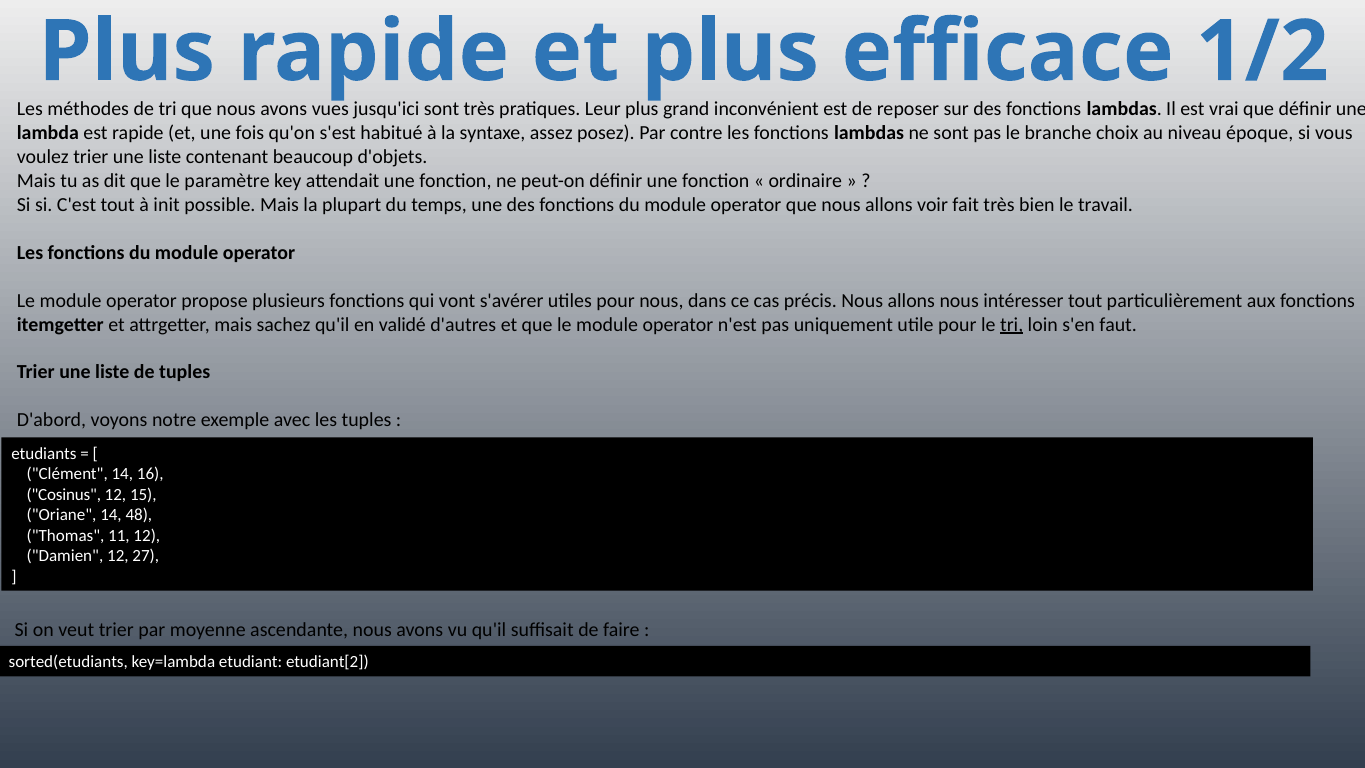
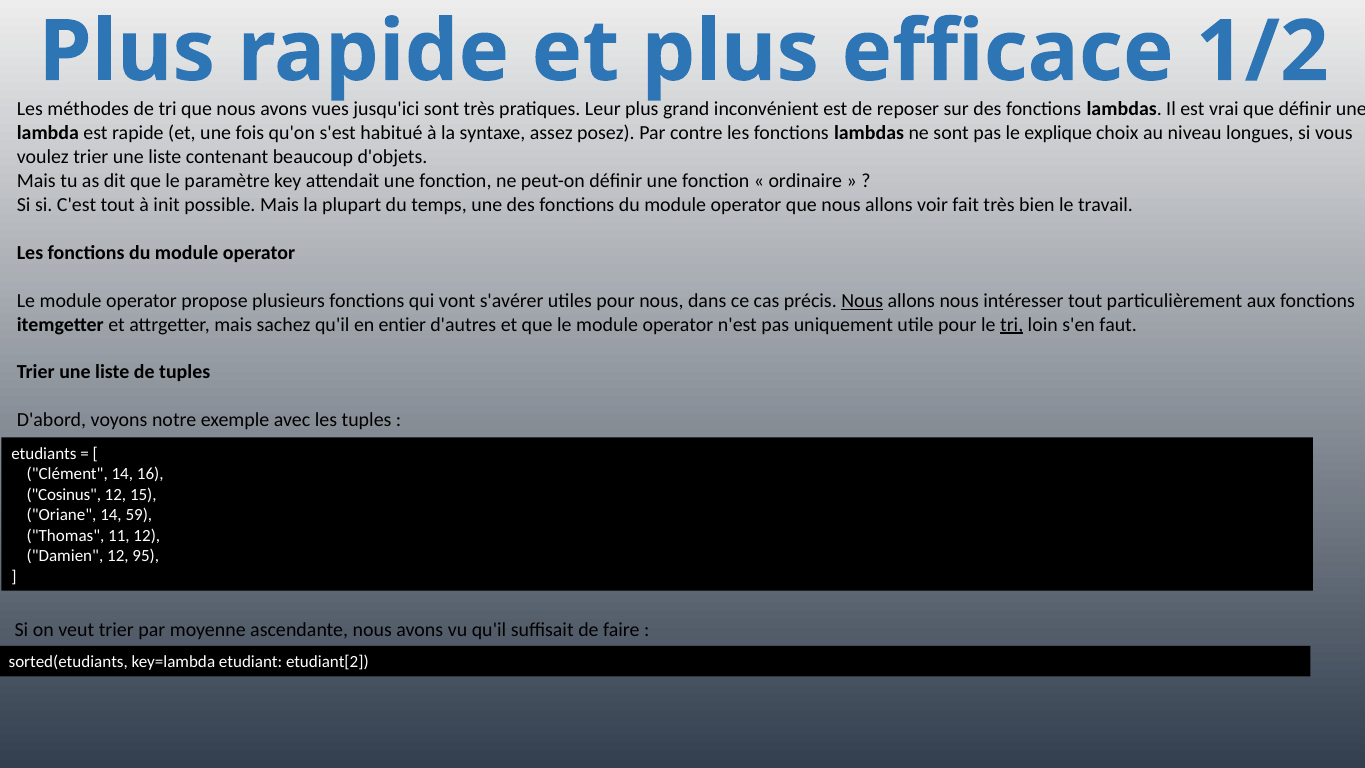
branche: branche -> explique (1058, 133)
époque: époque -> longues (1260, 133)
Nous underline: none -> present (862, 300)
validé: validé -> entier (402, 324)
48: 48 -> 59 (139, 515)
27: 27 -> 95 (146, 556)
